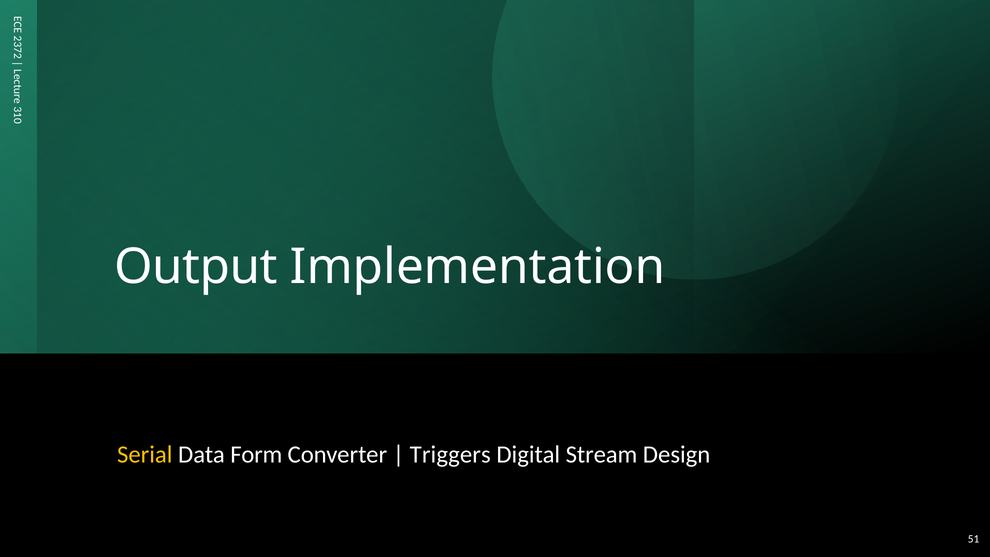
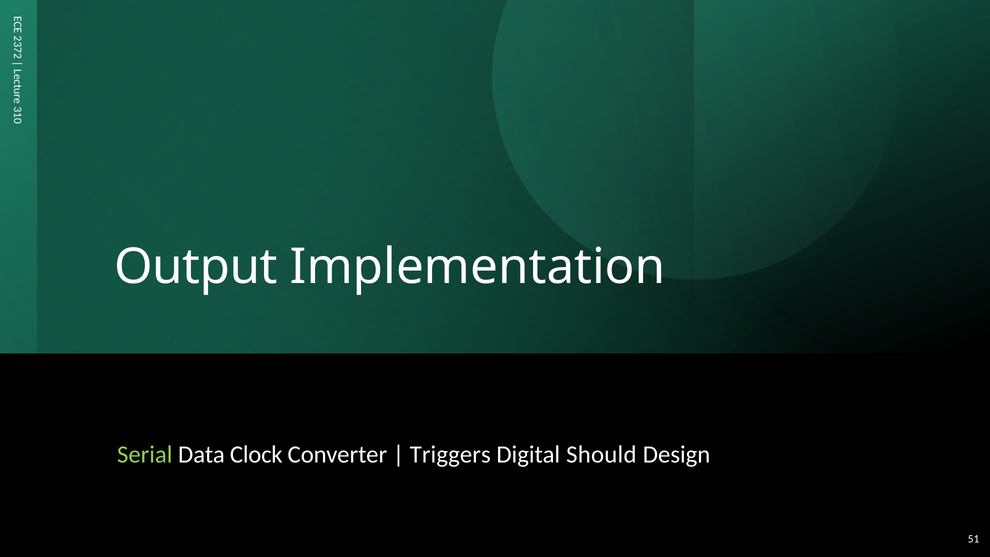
Serial colour: yellow -> light green (145, 455)
Form: Form -> Clock (256, 455)
Stream: Stream -> Should (601, 455)
